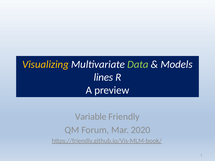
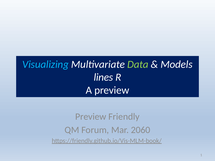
Visualizing colour: yellow -> light blue (45, 65)
Variable: Variable -> Preview (91, 117)
2020: 2020 -> 2060 (141, 130)
